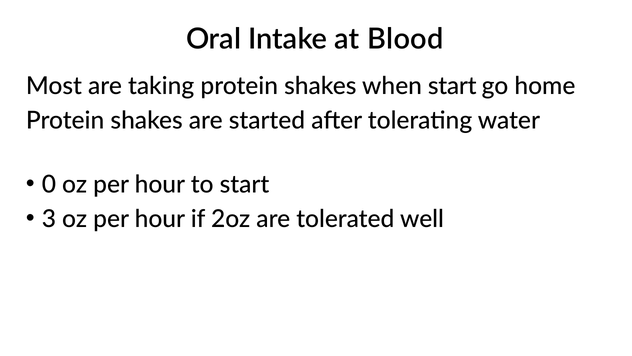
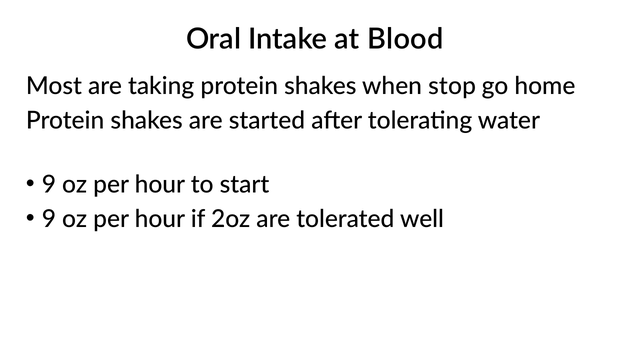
when start: start -> stop (452, 86)
0: 0 -> 9 (49, 184)
3: 3 -> 9 (49, 219)
